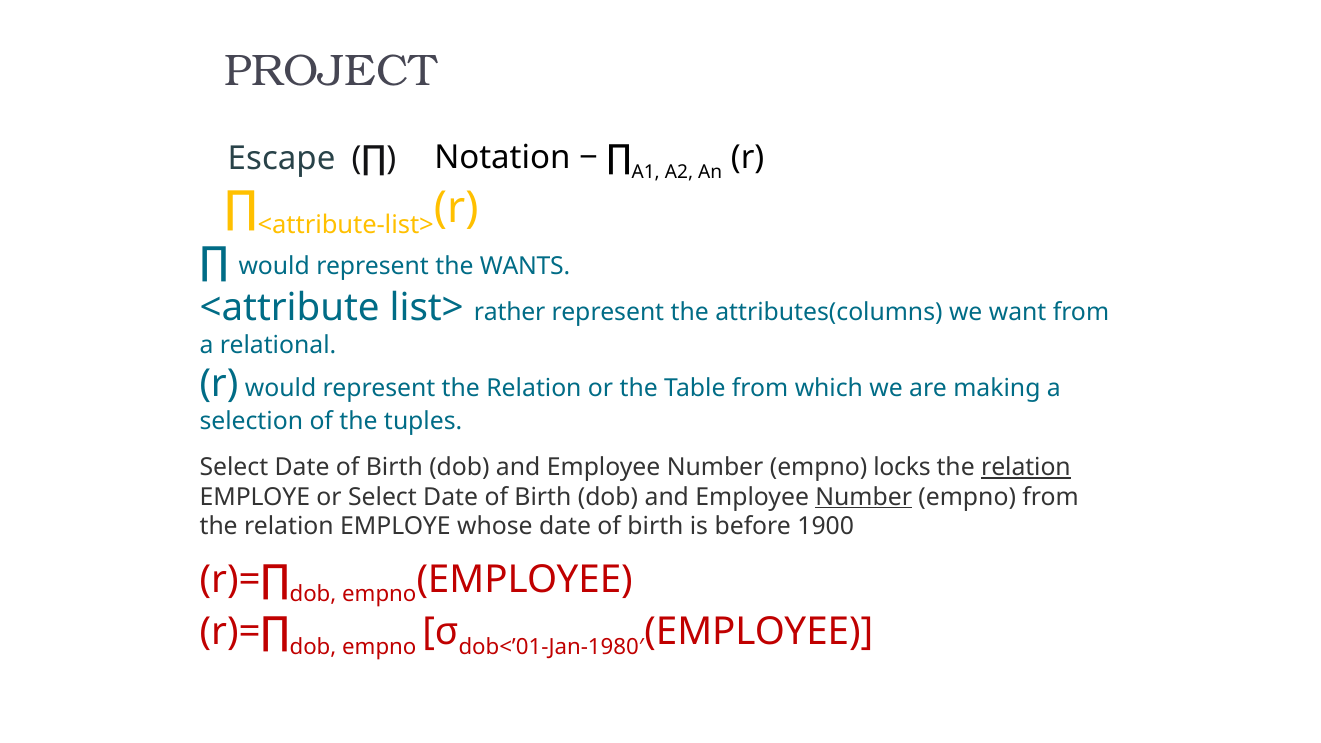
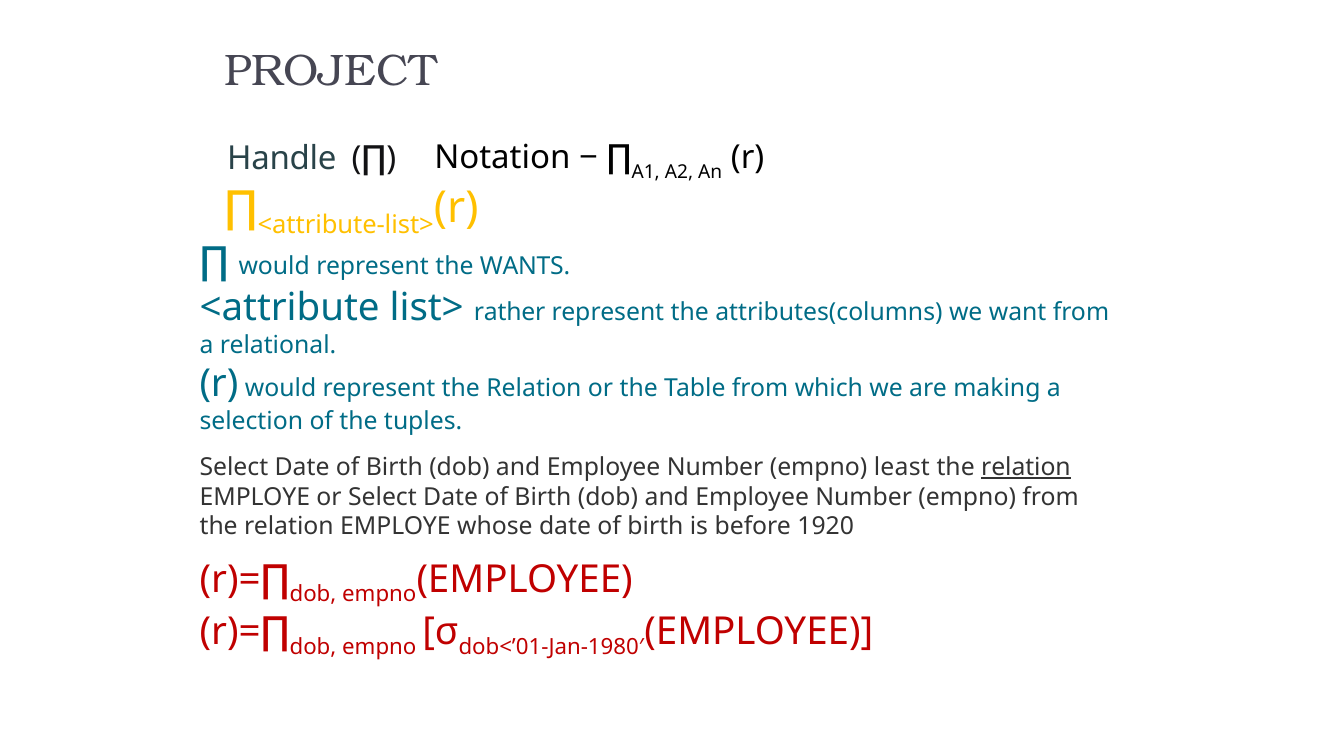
Escape: Escape -> Handle (282, 159)
locks: locks -> least (902, 467)
Number underline: present -> none (864, 497)
1900: 1900 -> 1920 (826, 527)
